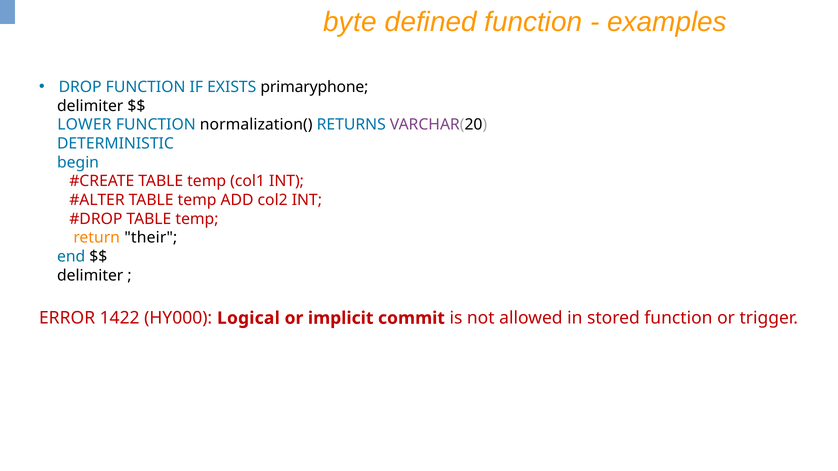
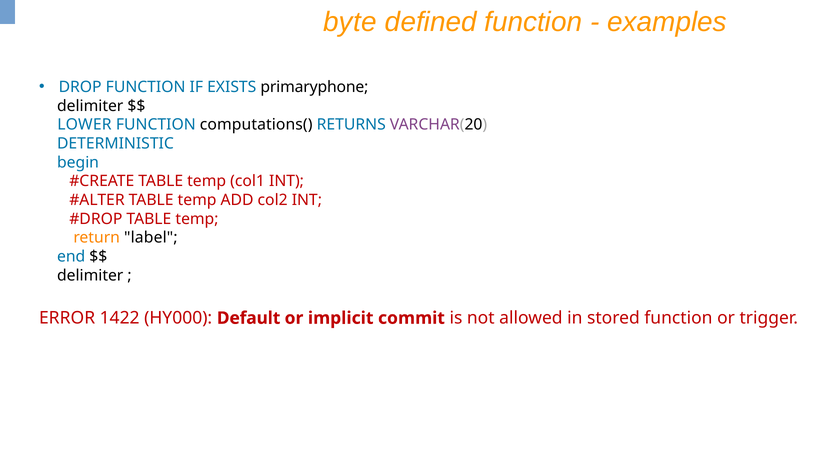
normalization(: normalization( -> computations( (256, 125)
their: their -> label (151, 238)
Logical: Logical -> Default (249, 318)
